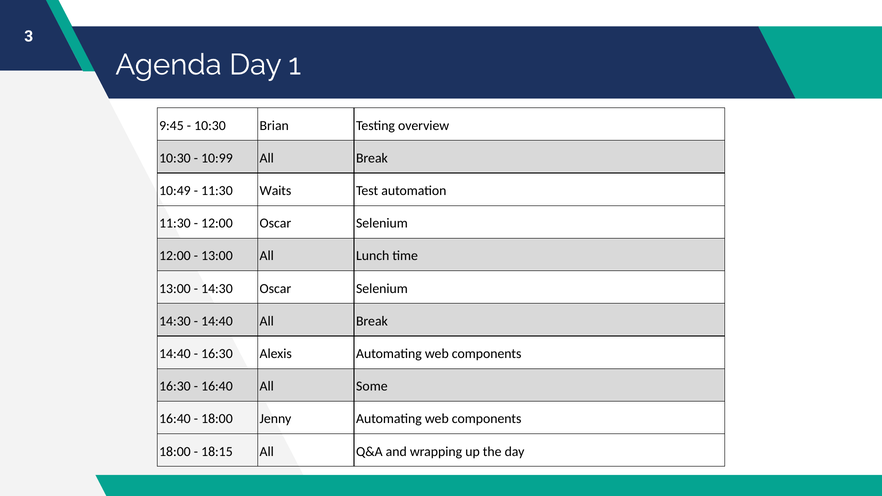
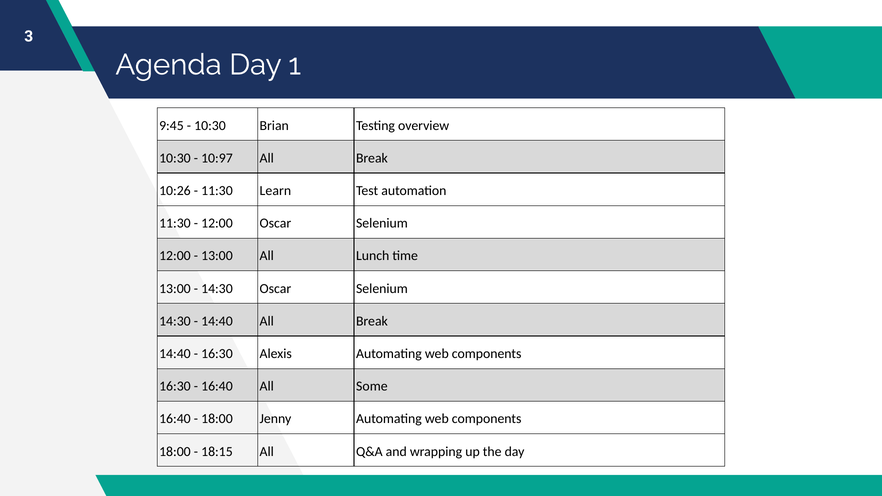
10:99: 10:99 -> 10:97 (217, 158)
10:49: 10:49 -> 10:26 (175, 191)
Waits: Waits -> Learn (275, 191)
